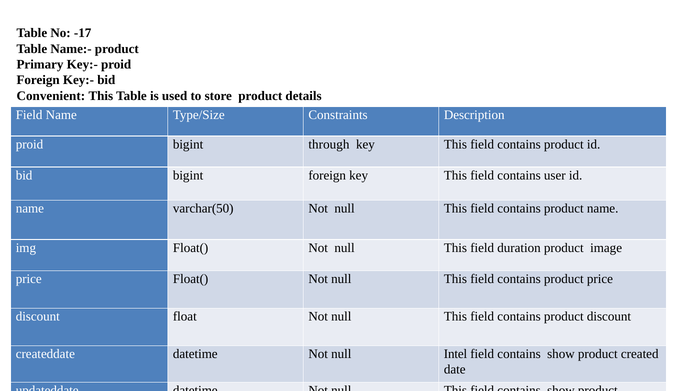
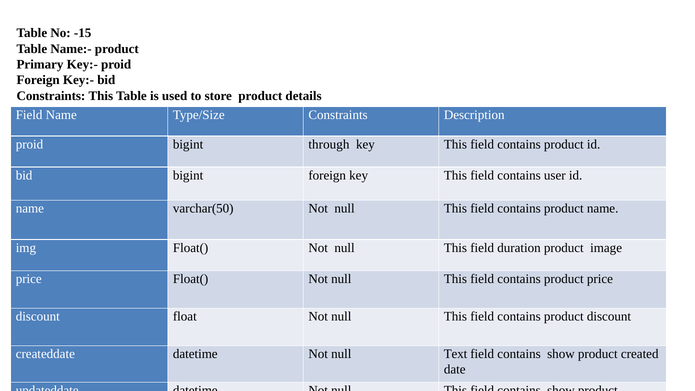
-17: -17 -> -15 (83, 33)
Convenient: Convenient -> Constraints (51, 96)
Intel: Intel -> Text (456, 354)
